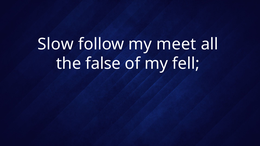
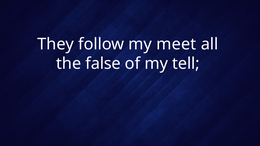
Slow: Slow -> They (56, 44)
fell: fell -> tell (186, 64)
